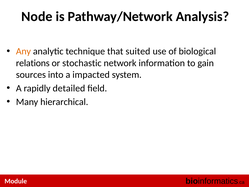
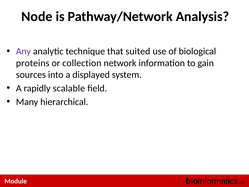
Any colour: orange -> purple (23, 51)
relations: relations -> proteins (33, 63)
stochastic: stochastic -> collection (82, 63)
impacted: impacted -> displayed (91, 75)
detailed: detailed -> scalable (69, 88)
